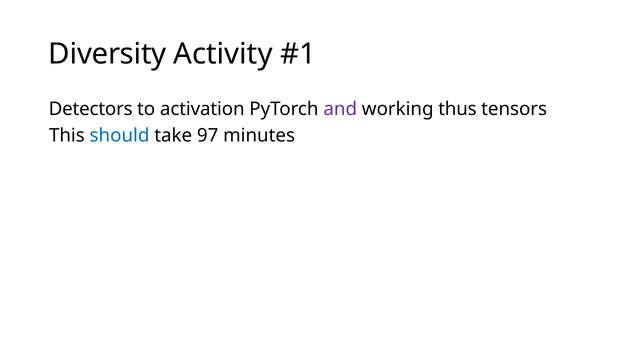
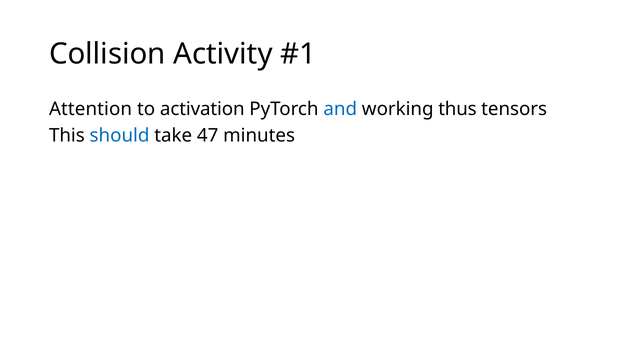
Diversity: Diversity -> Collision (107, 54)
Detectors: Detectors -> Attention (91, 109)
and colour: purple -> blue (340, 109)
97: 97 -> 47 (208, 136)
